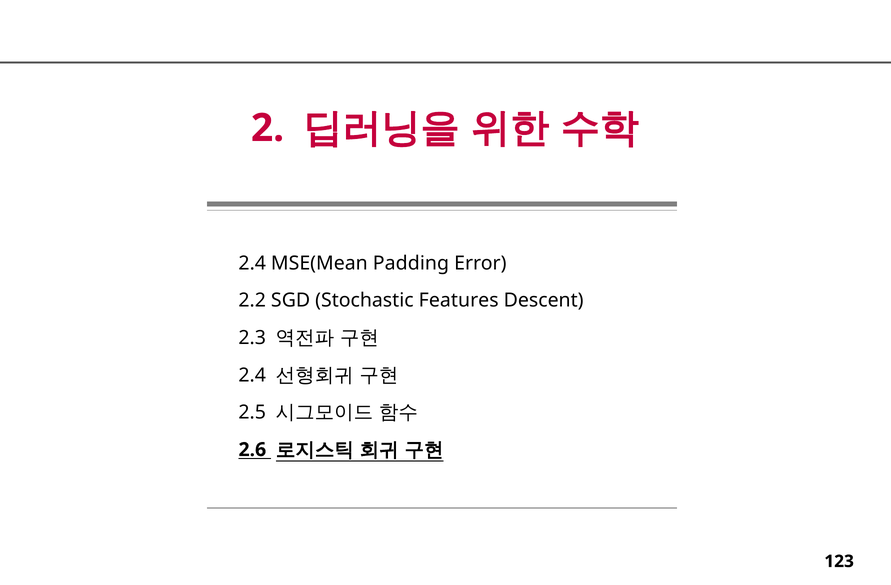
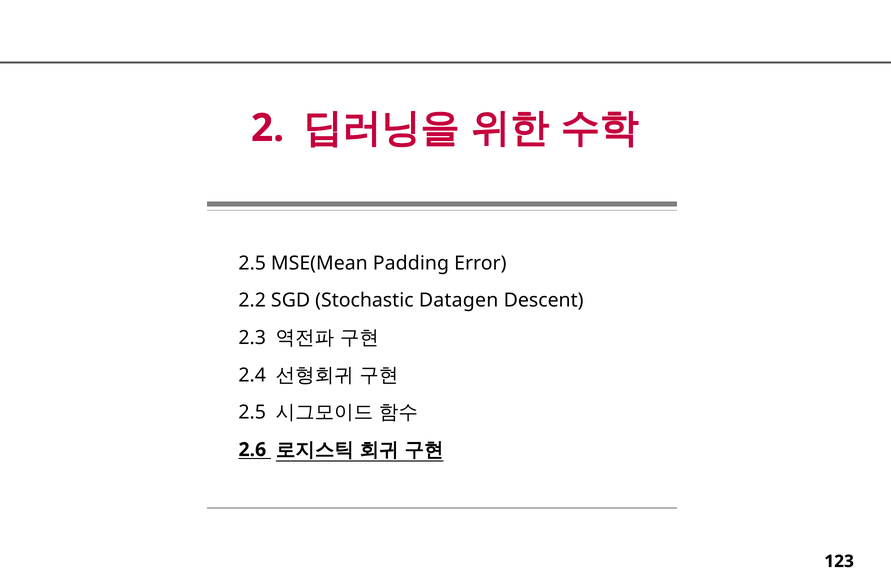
2.4: 2.4 -> 2.5 (252, 263)
Features: Features -> Datagen (459, 301)
